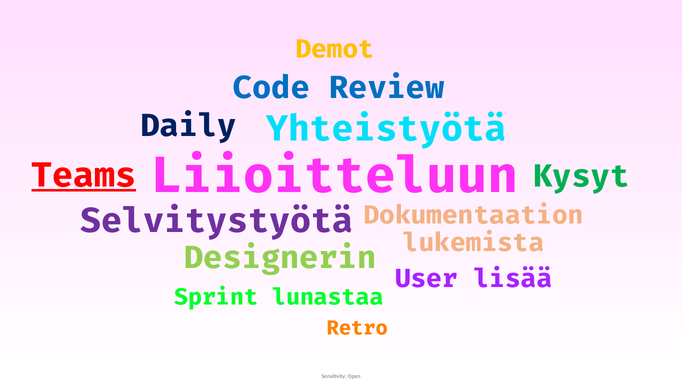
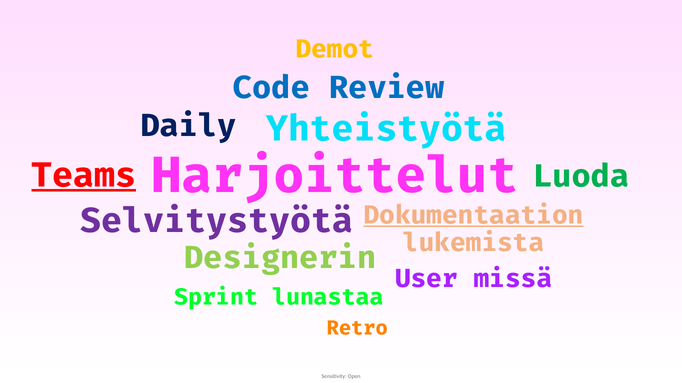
Liioitteluun: Liioitteluun -> Harjoittelut (335, 176)
Kysyt: Kysyt -> Luoda (581, 177)
Dokumentaation underline: none -> present (474, 216)
lisää: lisää -> missä (513, 279)
